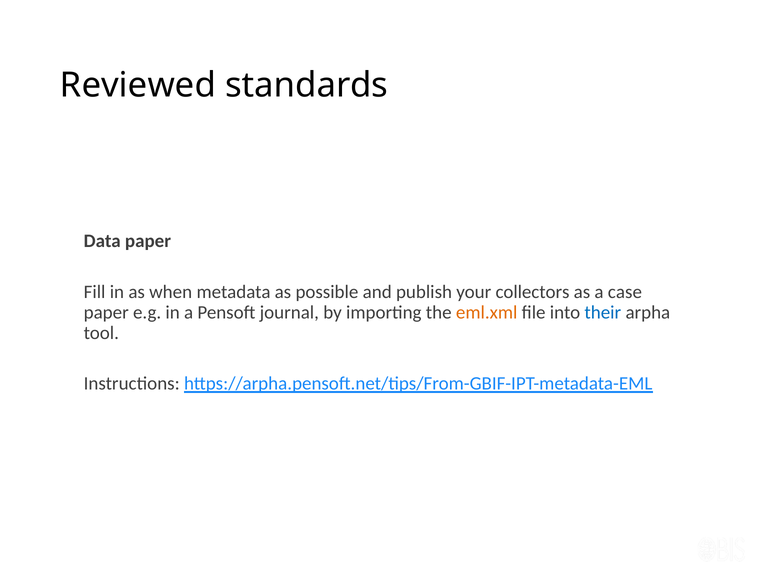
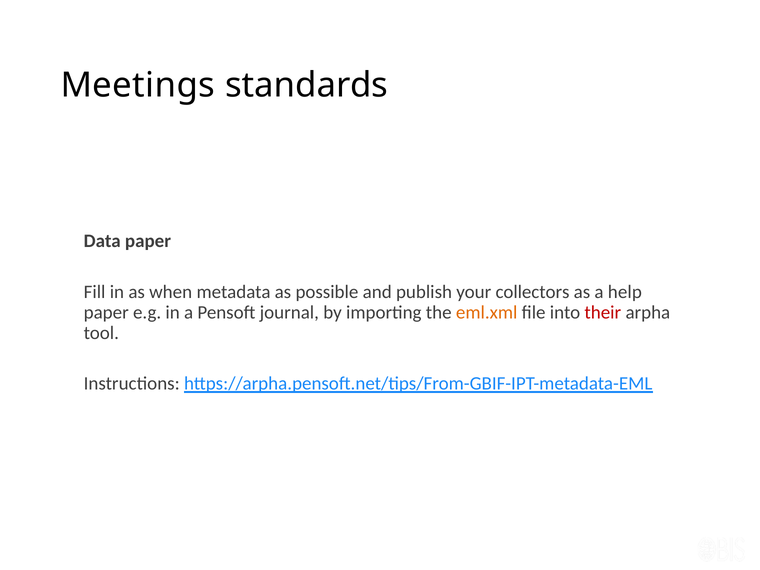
Reviewed: Reviewed -> Meetings (138, 85)
case: case -> help (625, 292)
their colour: blue -> red (603, 312)
